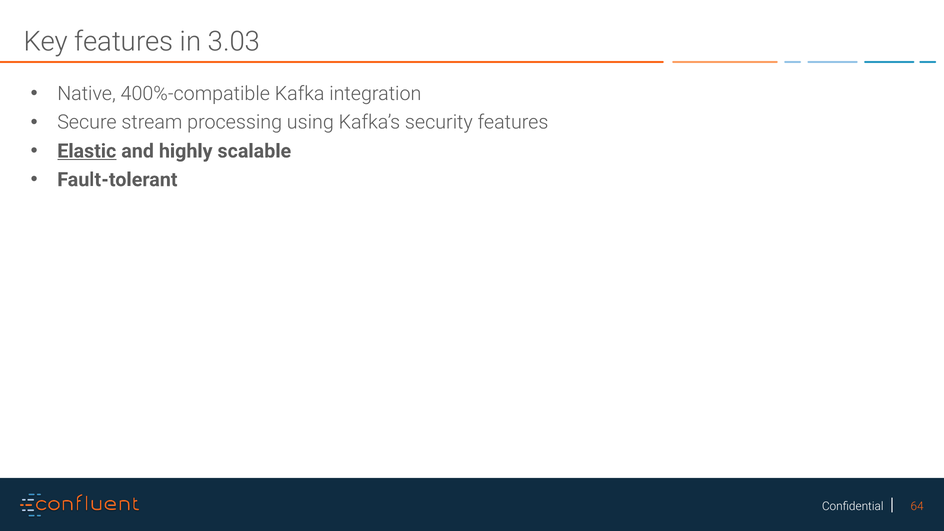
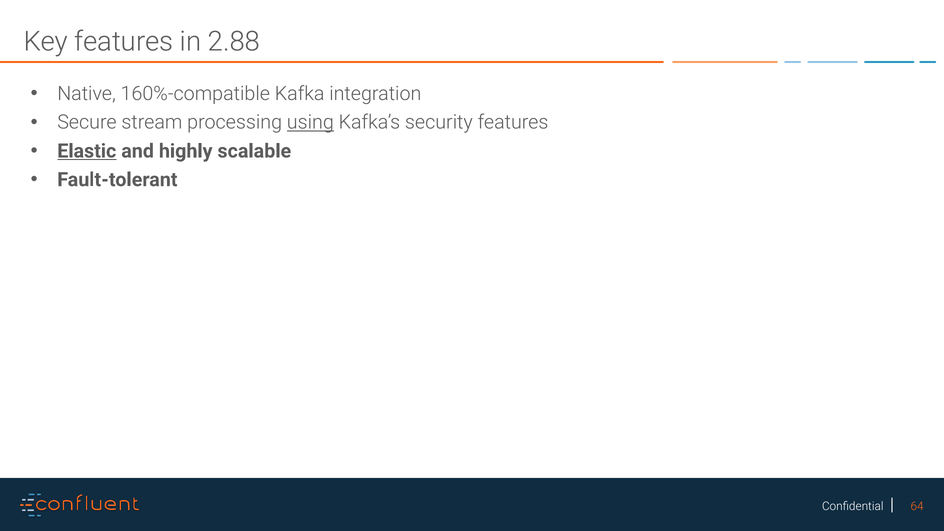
3.03: 3.03 -> 2.88 (234, 42)
400%-compatible: 400%-compatible -> 160%-compatible (195, 94)
using underline: none -> present (310, 122)
